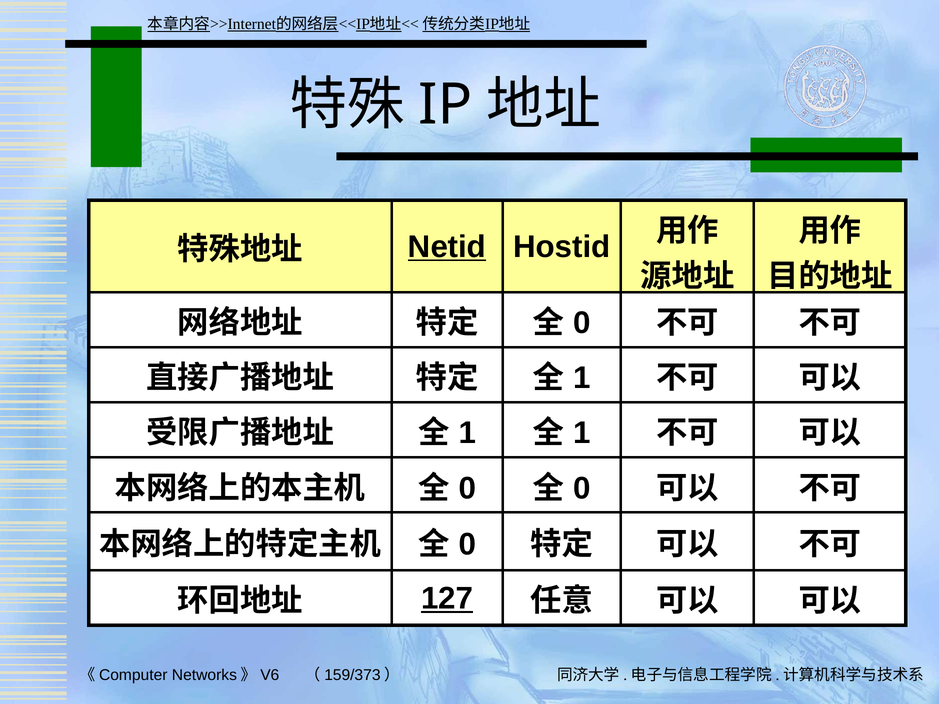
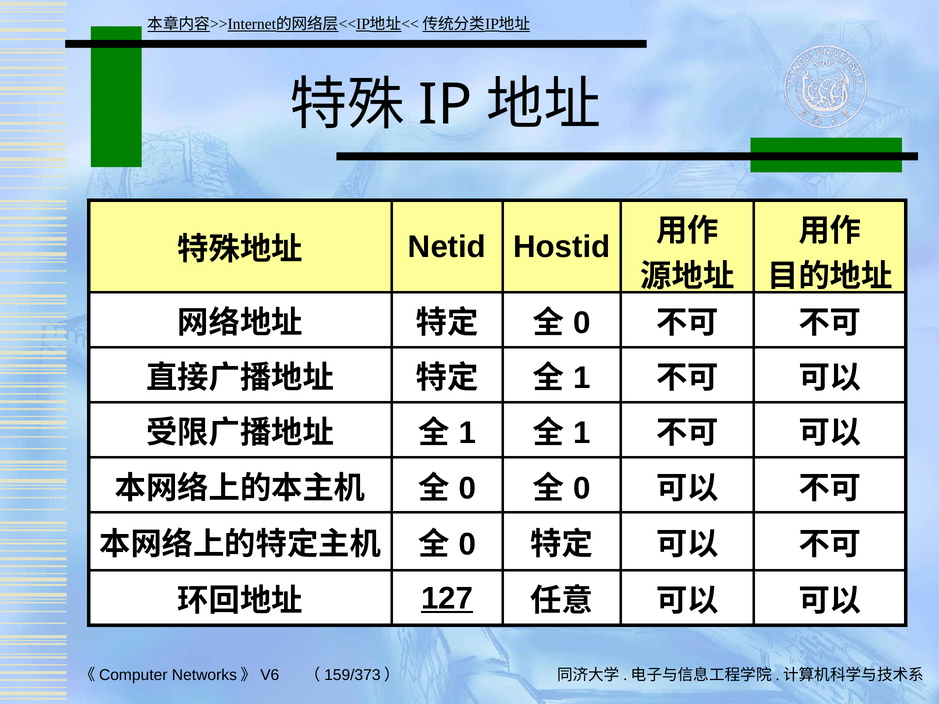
Netid underline: present -> none (447, 247)
